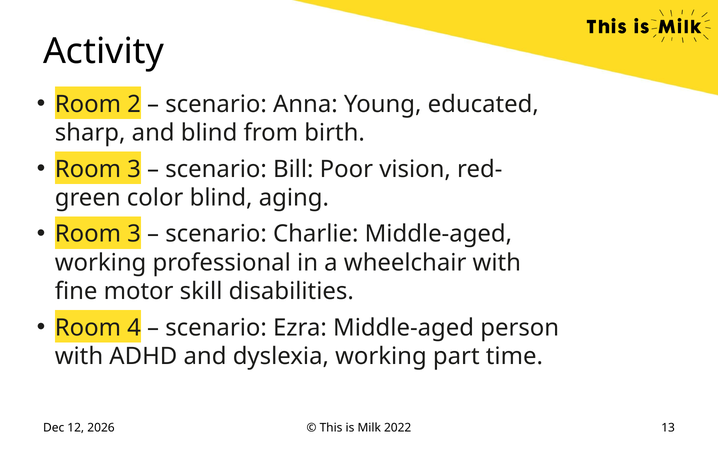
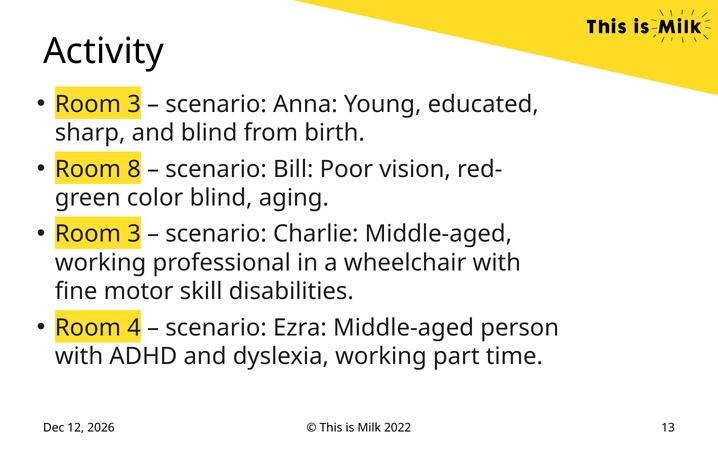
2: 2 -> 3 (134, 104)
3: 3 -> 8 (134, 169)
